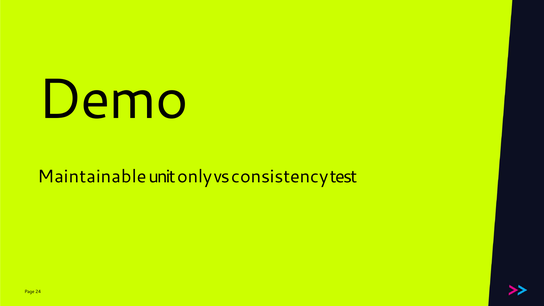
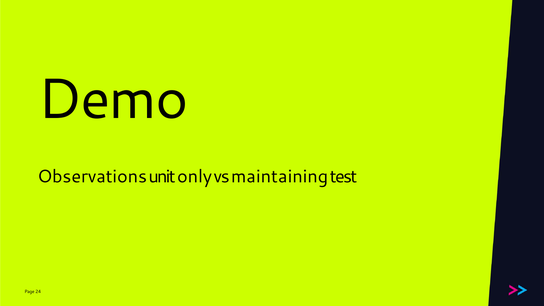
Maintainable: Maintainable -> Observations (92, 176)
consistency: consistency -> maintaining (280, 176)
